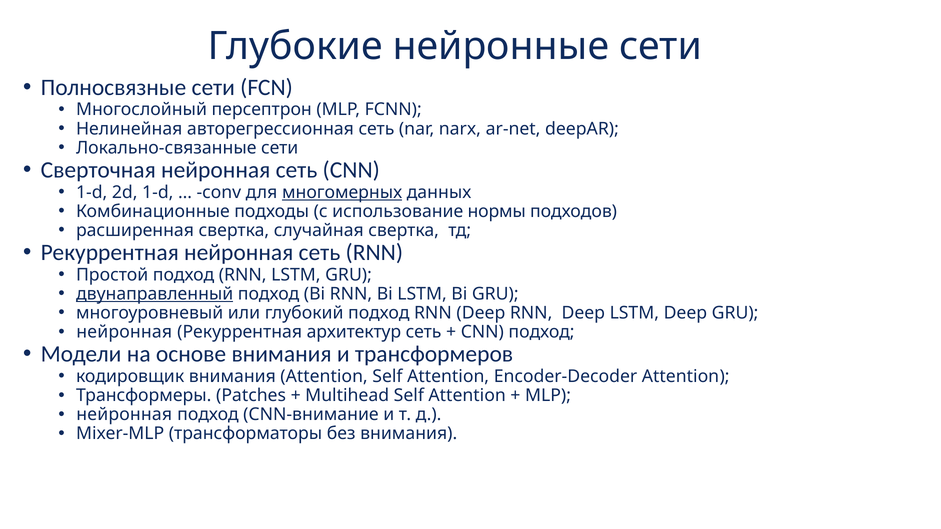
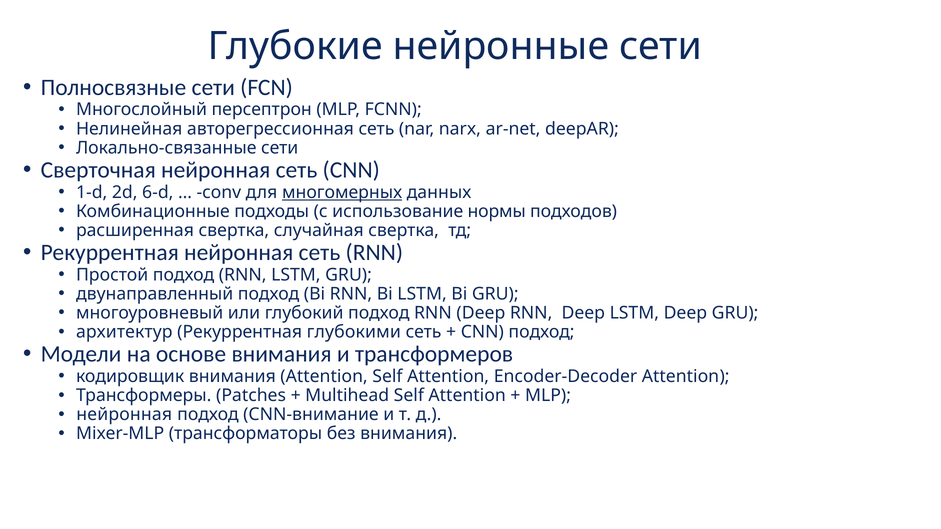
2d 1-d: 1-d -> 6-d (158, 192)
двунаправленный underline: present -> none (155, 294)
нейронная: нейронная -> архитектур (124, 332)
архитектур: архитектур -> глубокими (354, 332)
